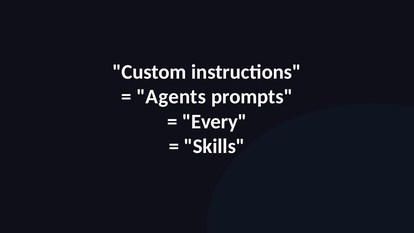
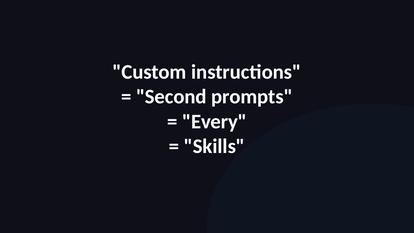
Agents: Agents -> Second (171, 97)
